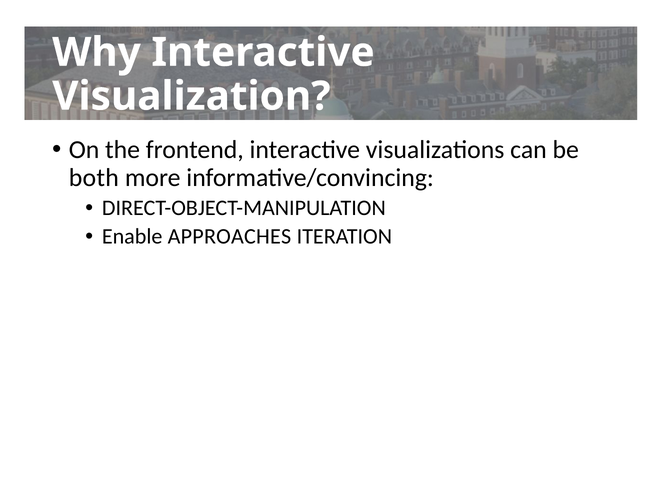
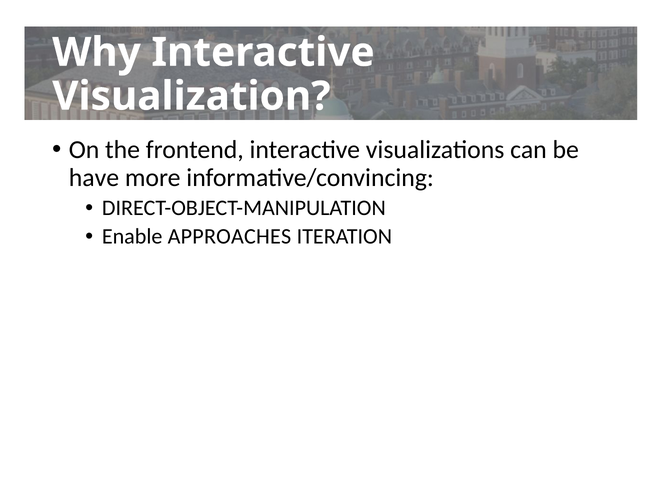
both: both -> have (94, 177)
